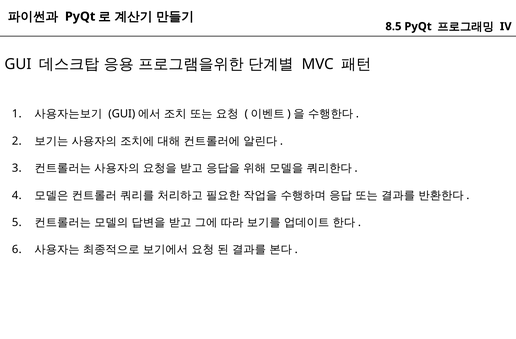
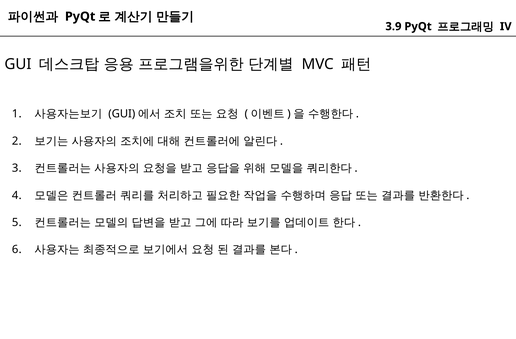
8.5: 8.5 -> 3.9 (393, 26)
